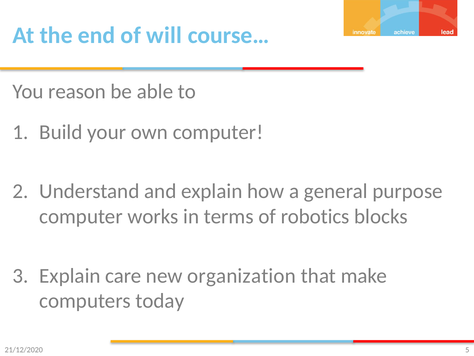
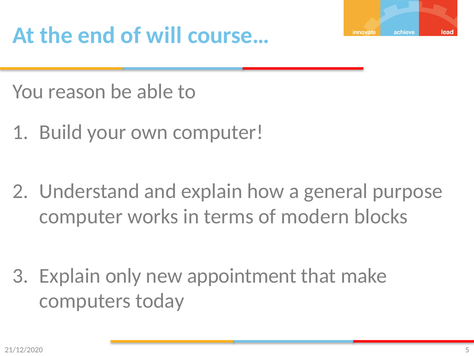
robotics: robotics -> modern (315, 216)
care: care -> only (123, 275)
organization: organization -> appointment (242, 275)
